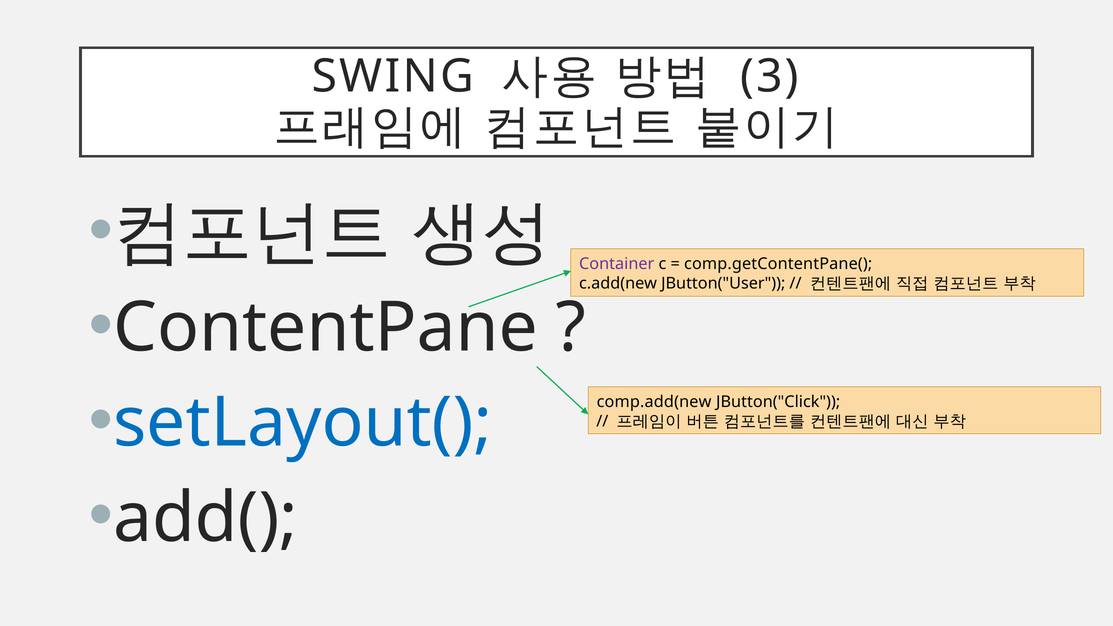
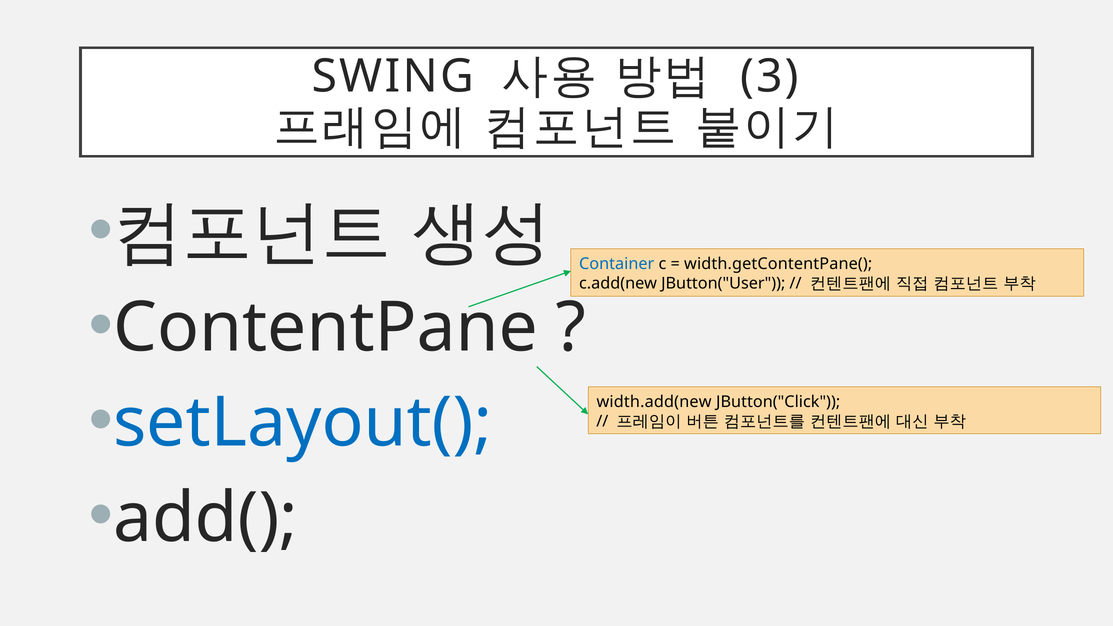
Container colour: purple -> blue (617, 264)
comp.getContentPane(: comp.getContentPane( -> width.getContentPane( (778, 264)
comp.add(new: comp.add(new -> width.add(new (654, 402)
